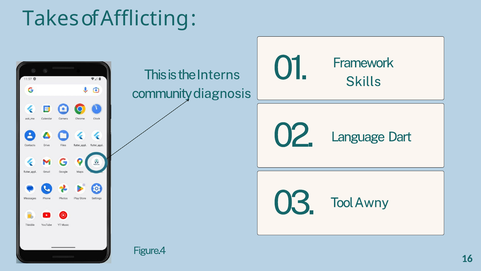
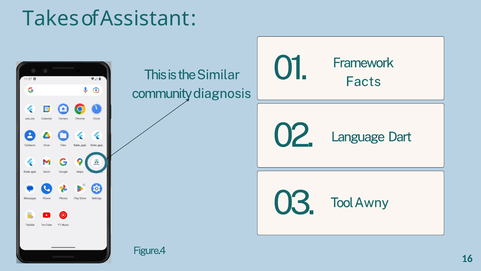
Afflicting: Afflicting -> Assistant (145, 19)
Interns: Interns -> Similar (218, 75)
Skills: Skills -> Facts (363, 81)
